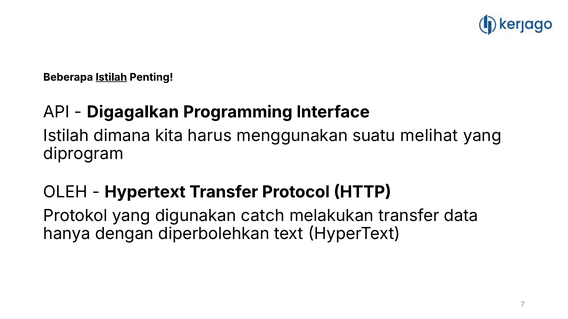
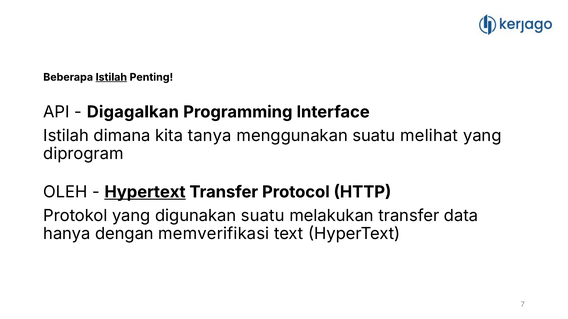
harus: harus -> tanya (210, 136)
Hypertext underline: none -> present (145, 192)
digunakan catch: catch -> suatu (263, 216)
diperbolehkan: diperbolehkan -> memverifikasi (214, 234)
